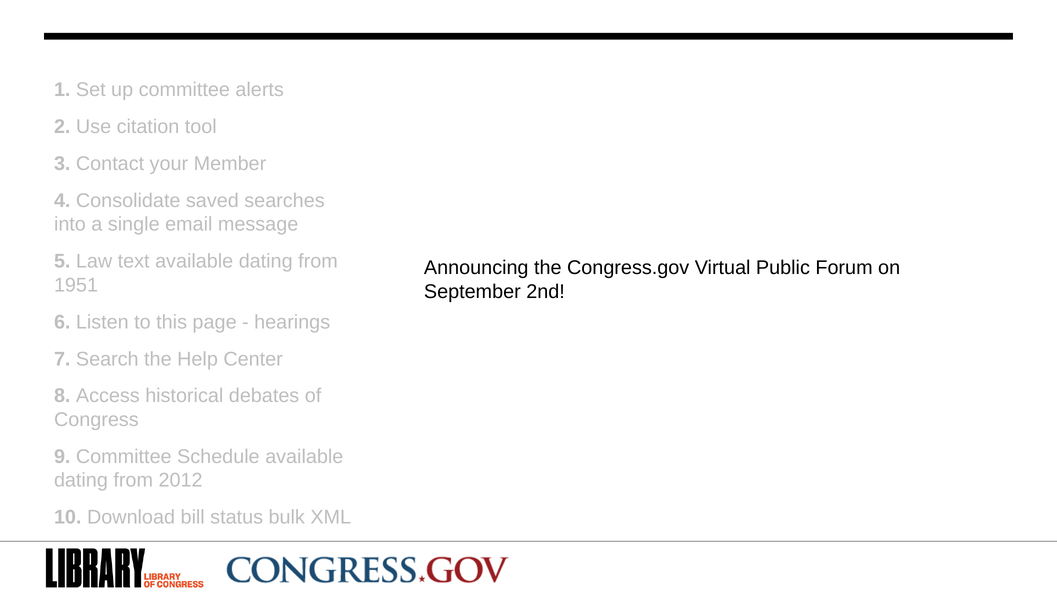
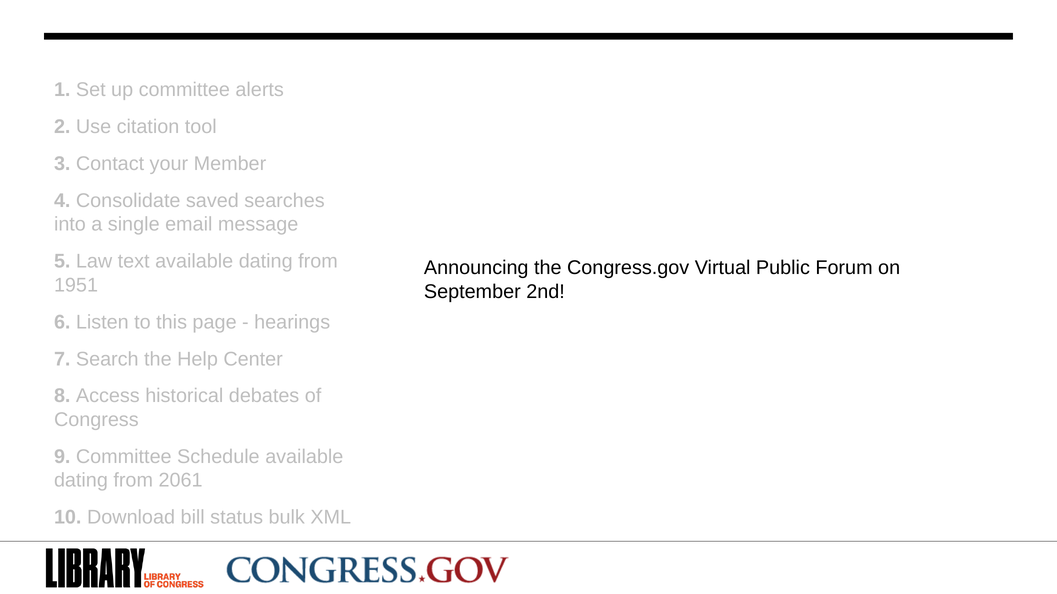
2012: 2012 -> 2061 (181, 481)
